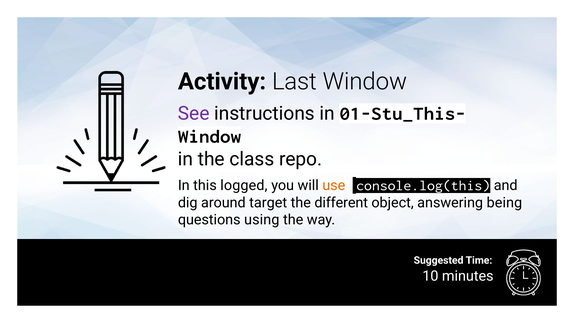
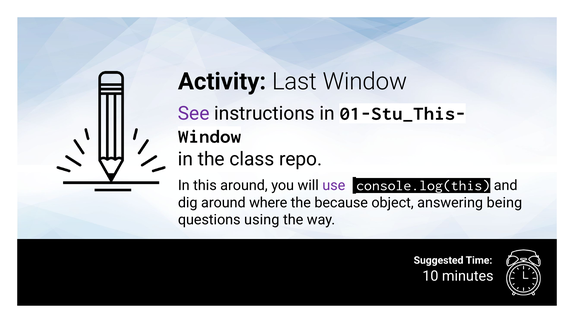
this logged: logged -> around (244, 185)
use colour: orange -> purple (334, 185)
target: target -> where (268, 203)
different: different -> because (341, 203)
